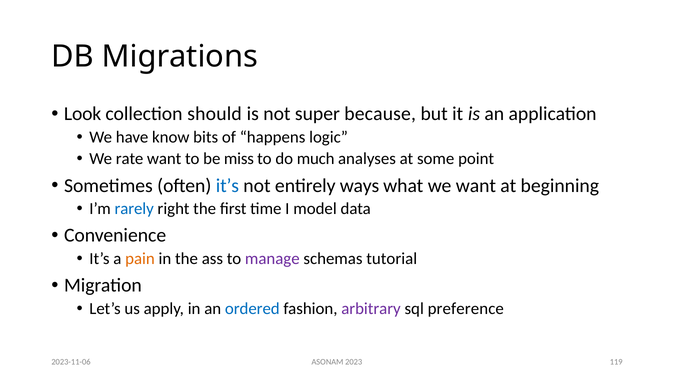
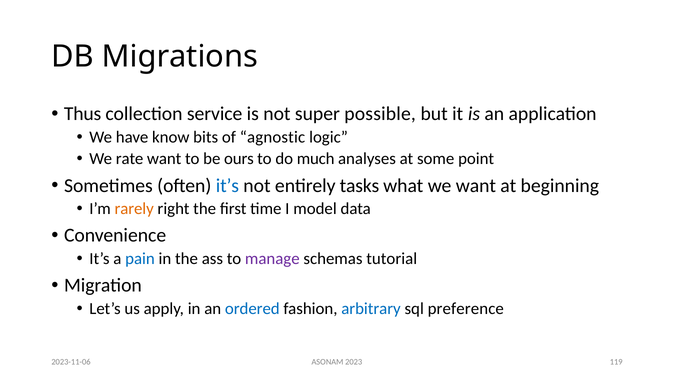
Look: Look -> Thus (83, 114)
should: should -> service (215, 114)
because: because -> possible (380, 114)
happens: happens -> agnostic (273, 137)
miss: miss -> ours (239, 159)
ways: ways -> tasks (359, 186)
rarely colour: blue -> orange (134, 209)
pain colour: orange -> blue (140, 259)
arbitrary colour: purple -> blue (371, 309)
